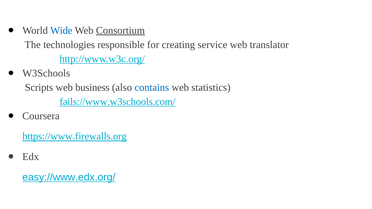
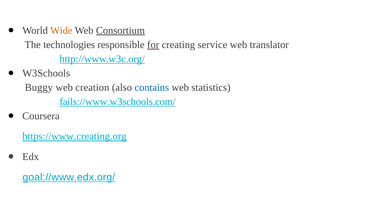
Wide colour: blue -> orange (61, 30)
for underline: none -> present (153, 45)
Scripts: Scripts -> Buggy (39, 87)
business: business -> creation (92, 87)
https://www.firewalls.org: https://www.firewalls.org -> https://www.creating.org (74, 136)
easy://www.edx.org/: easy://www.edx.org/ -> goal://www.edx.org/ (69, 177)
